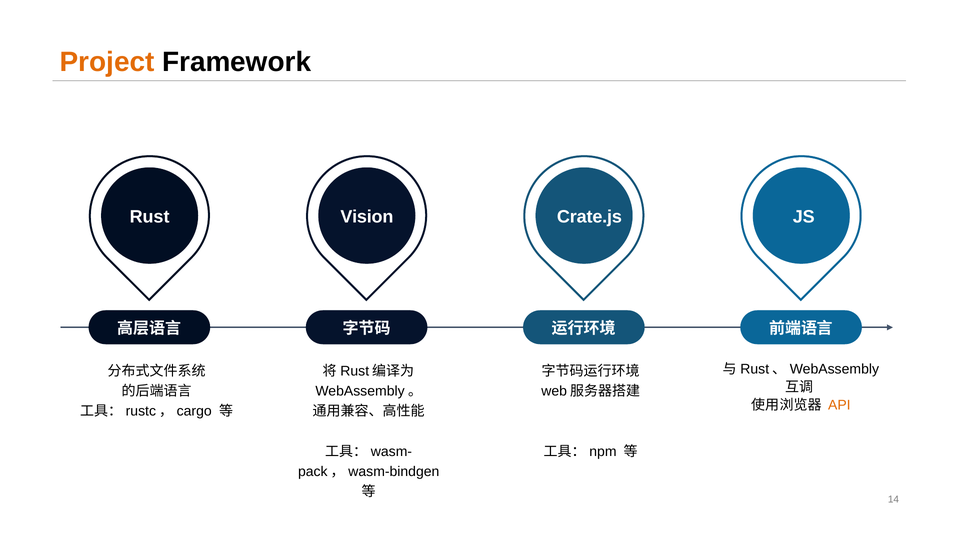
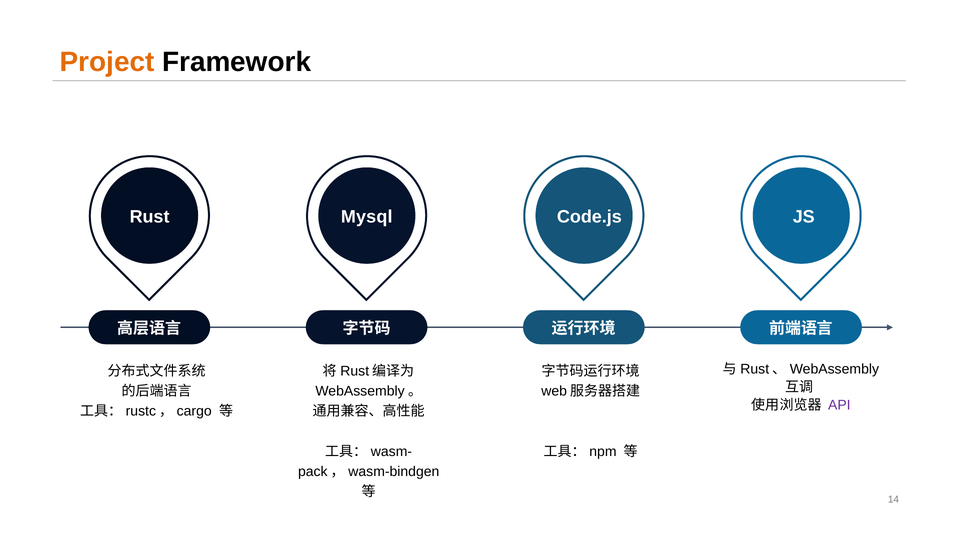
Vision: Vision -> Mysql (367, 217)
Crate.js: Crate.js -> Code.js (589, 217)
API colour: orange -> purple (839, 405)
